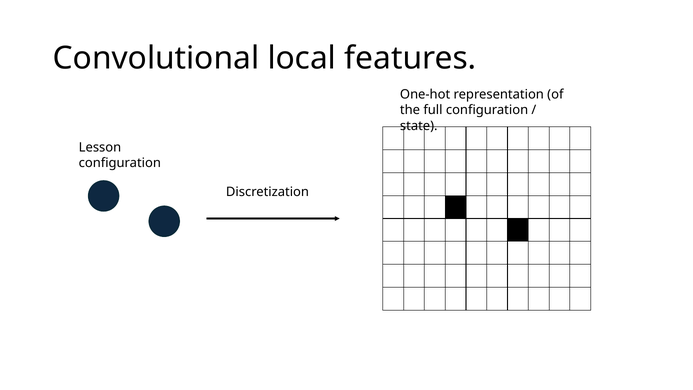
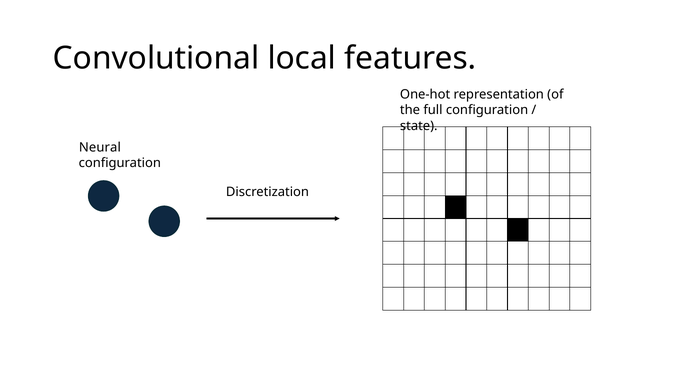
Lesson: Lesson -> Neural (100, 148)
